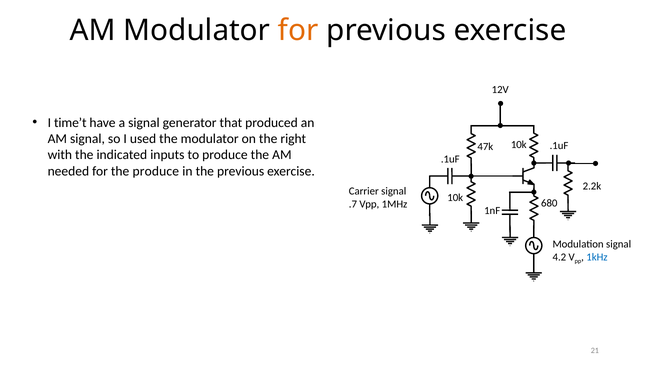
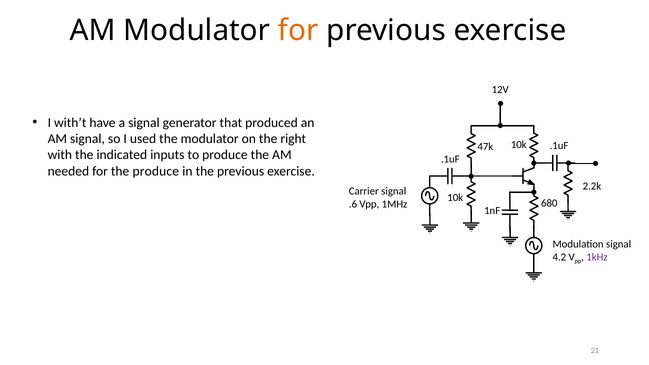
time’t: time’t -> with’t (70, 123)
.7: .7 -> .6 (353, 204)
1kHz colour: blue -> purple (597, 257)
